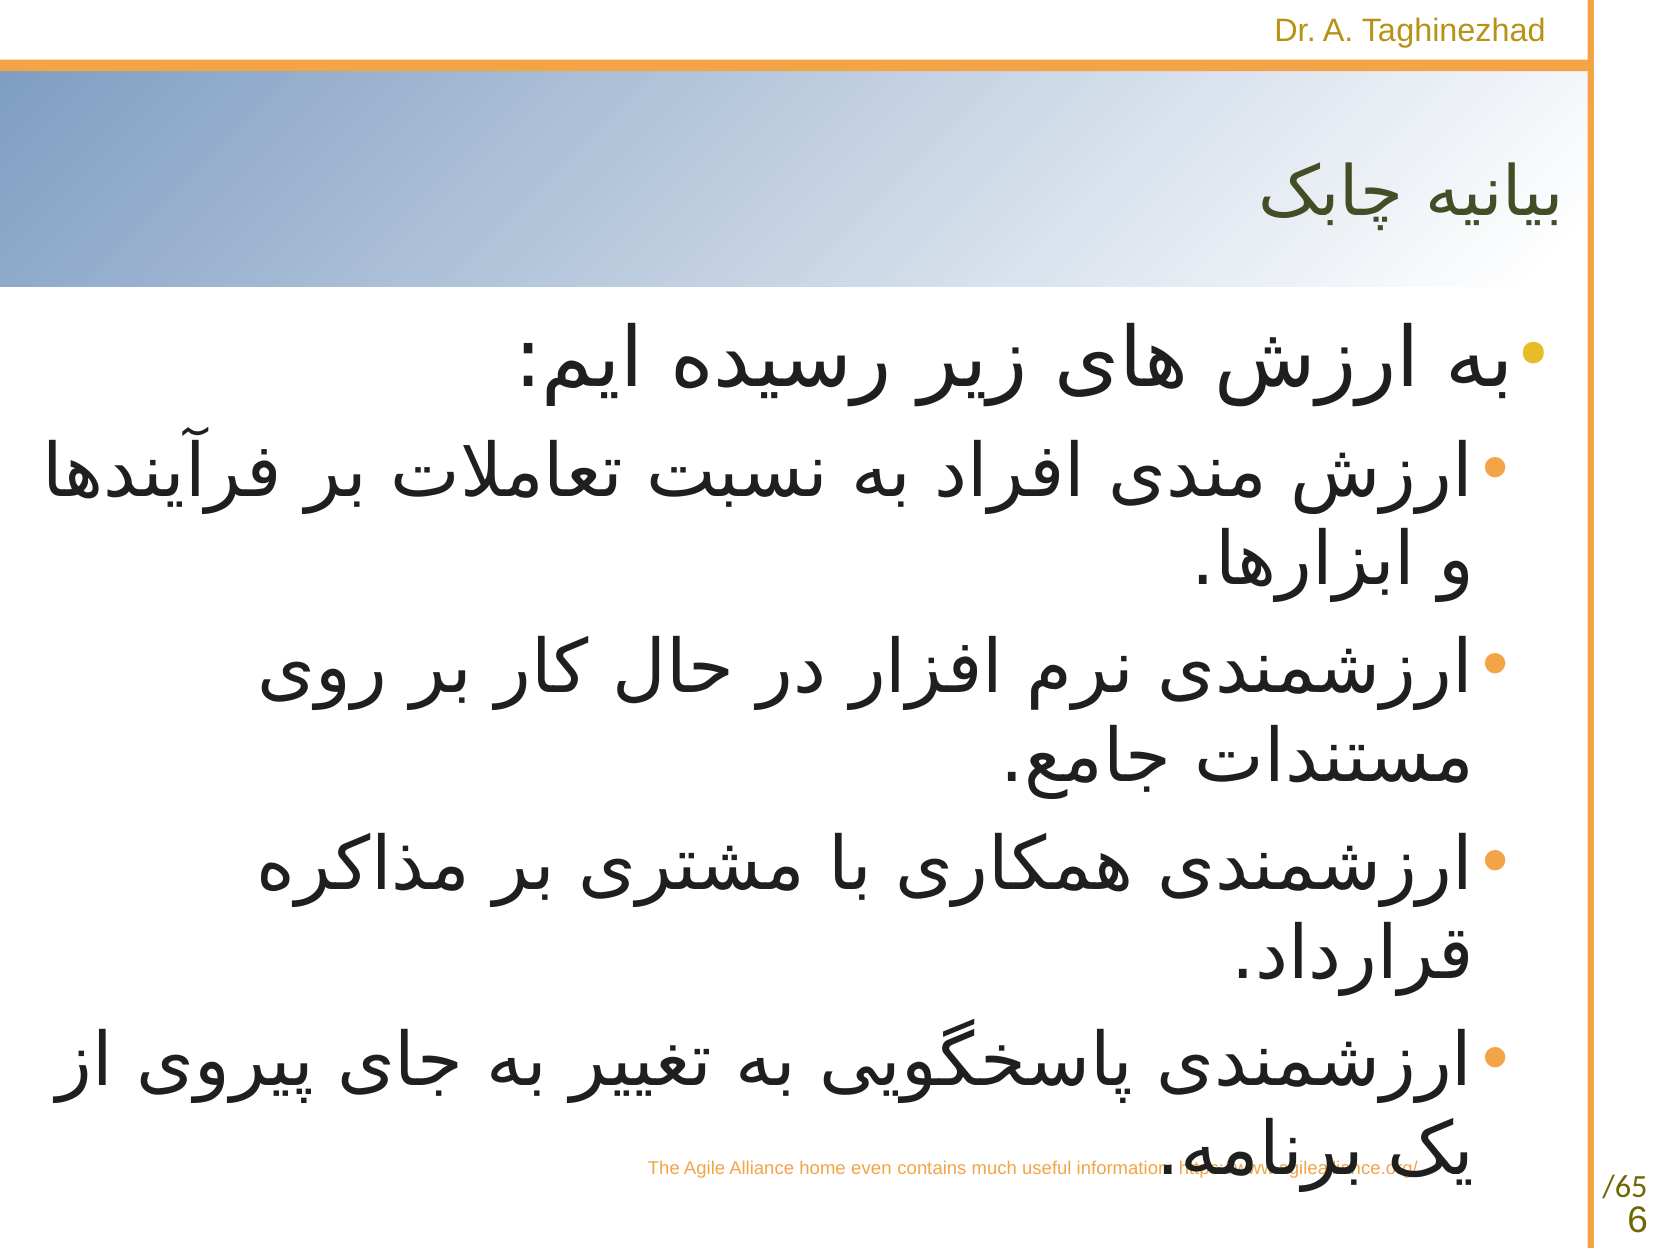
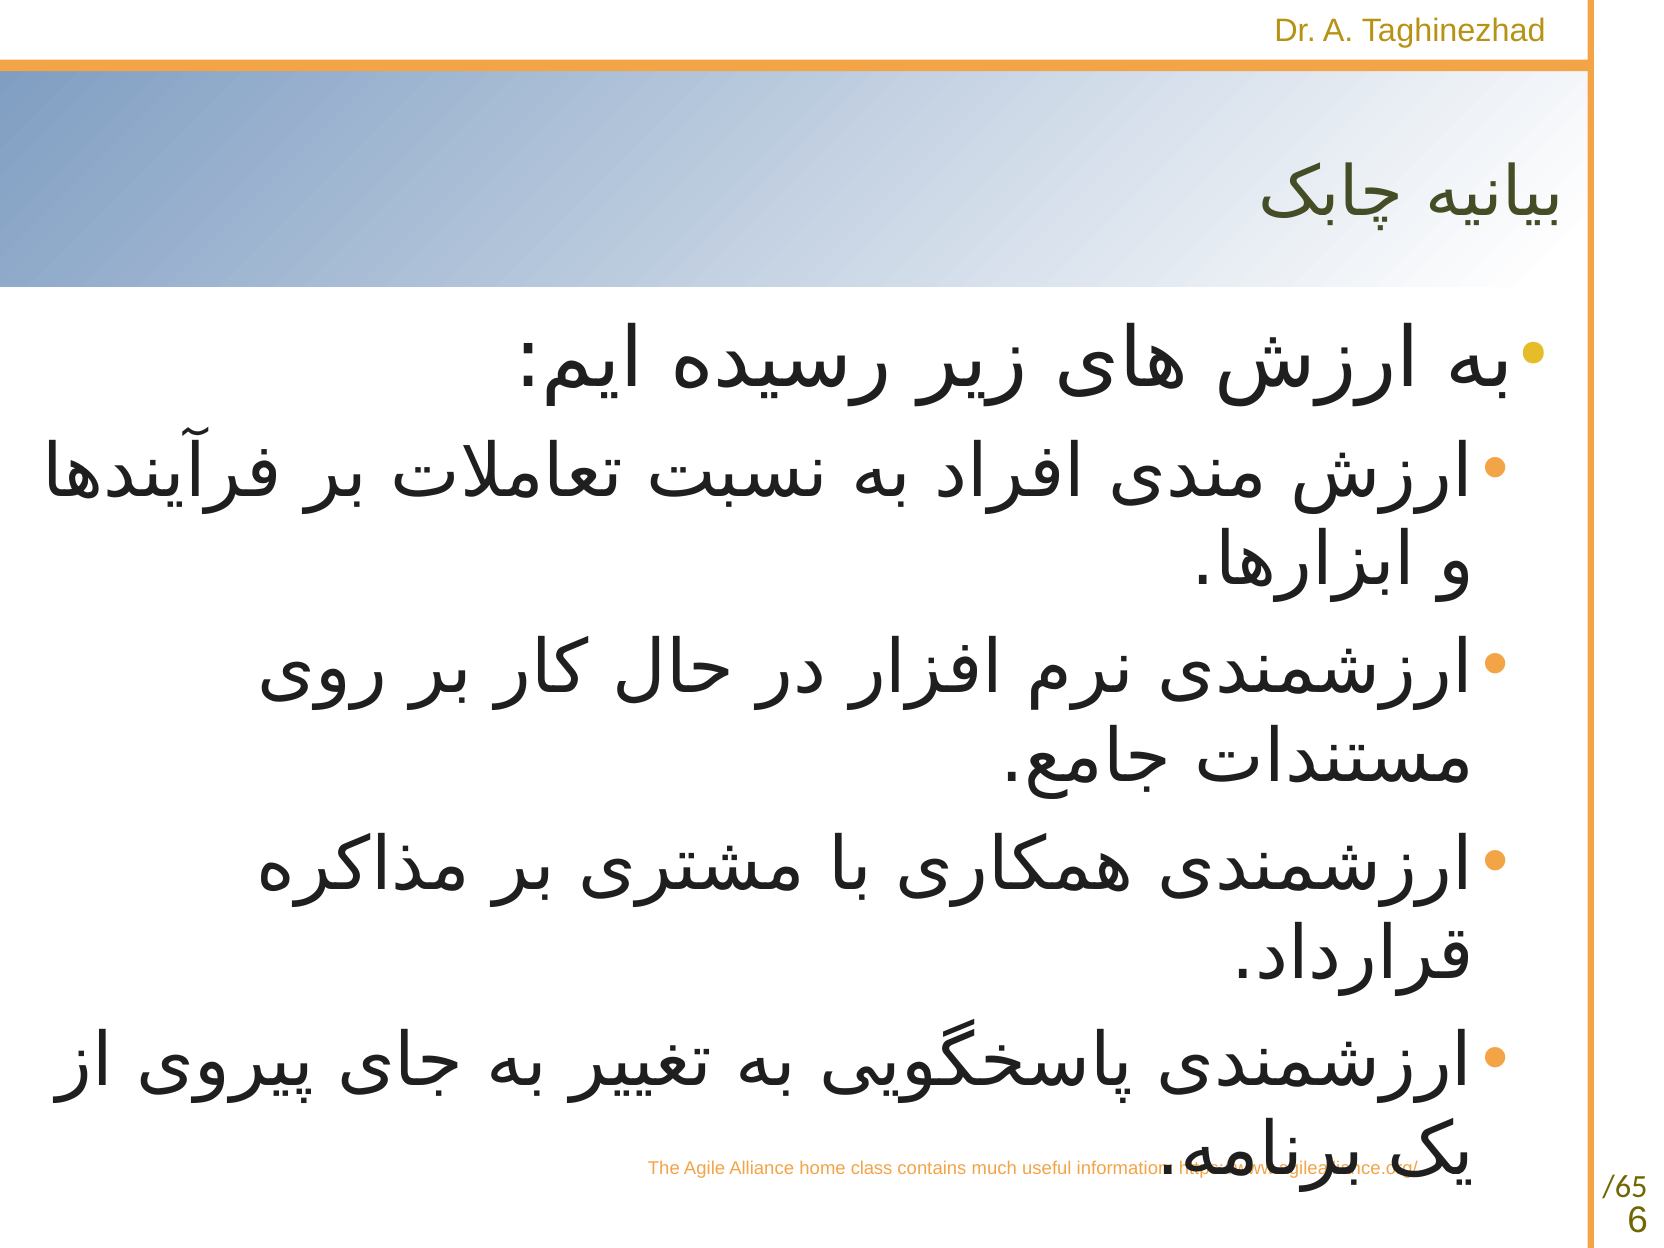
even: even -> class (872, 1169)
